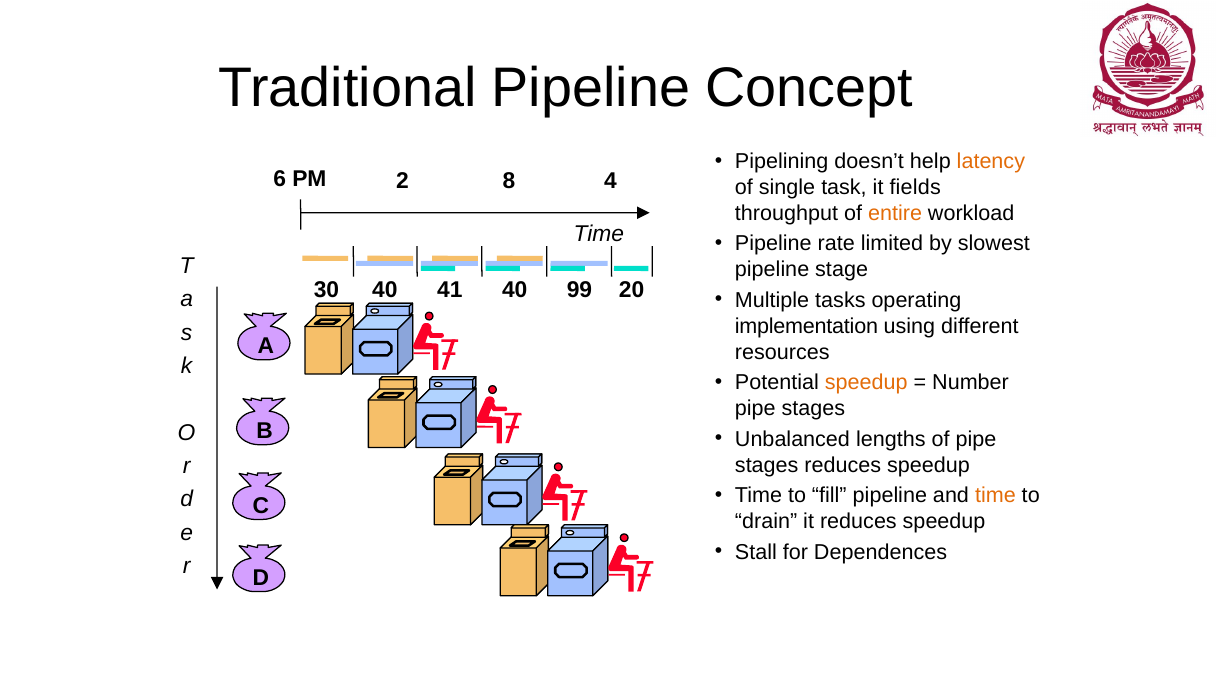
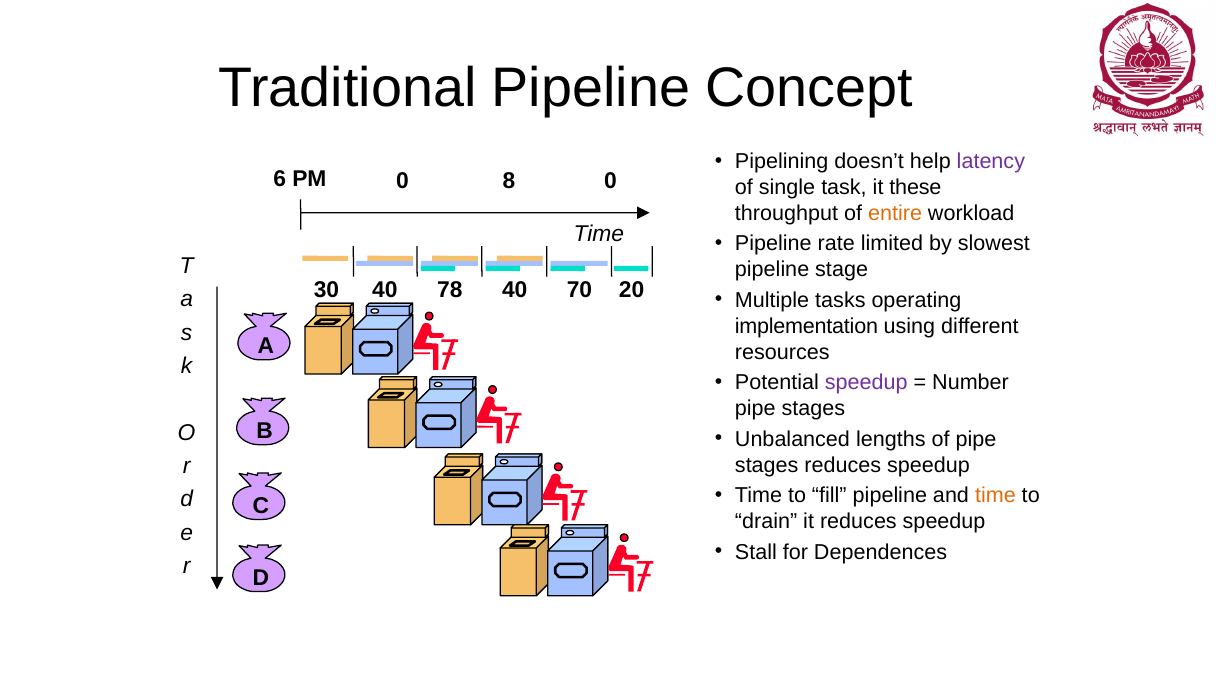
latency colour: orange -> purple (991, 161)
PM 2: 2 -> 0 (403, 181)
8 4: 4 -> 0 (610, 181)
fields: fields -> these (915, 187)
41: 41 -> 78 (450, 290)
99: 99 -> 70 (580, 290)
speedup colour: orange -> purple (866, 383)
